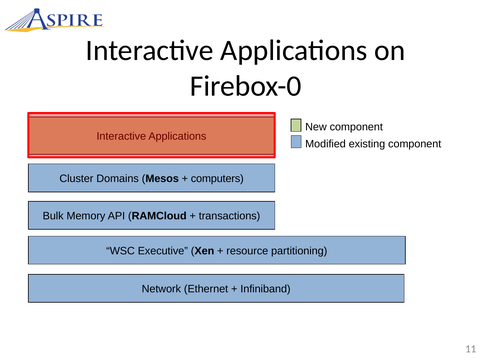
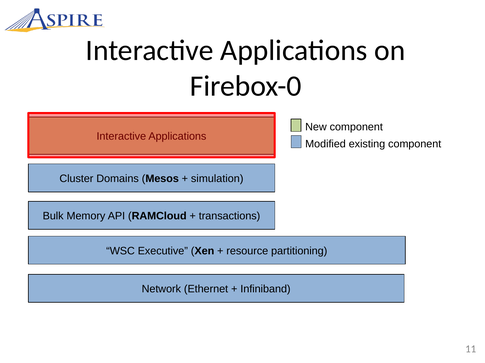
computers: computers -> simulation (217, 179)
